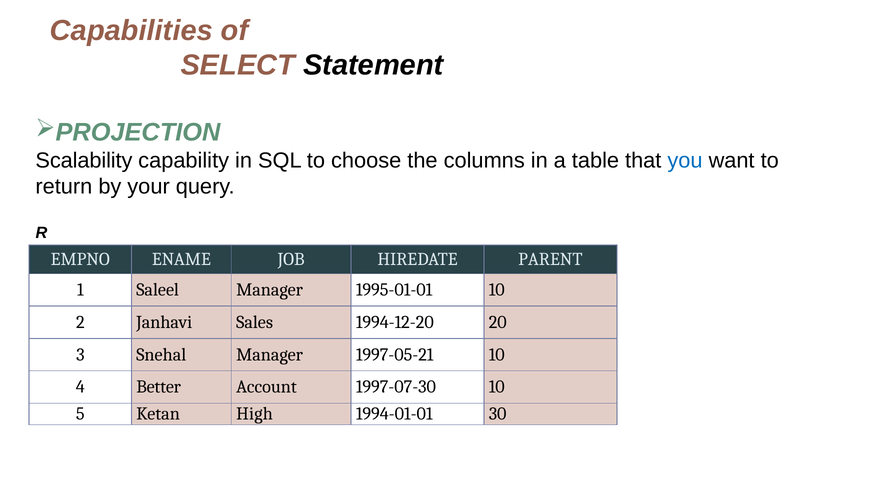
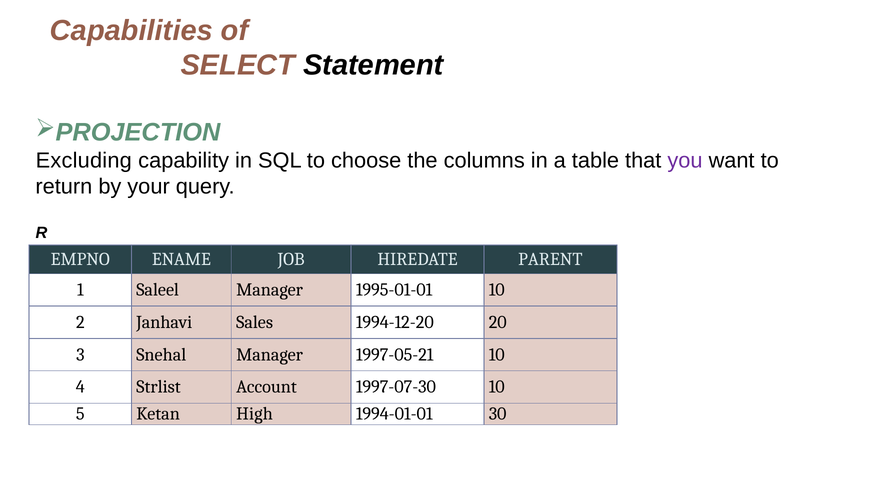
Scalability: Scalability -> Excluding (84, 160)
you colour: blue -> purple (685, 160)
Better: Better -> Strlist (159, 387)
